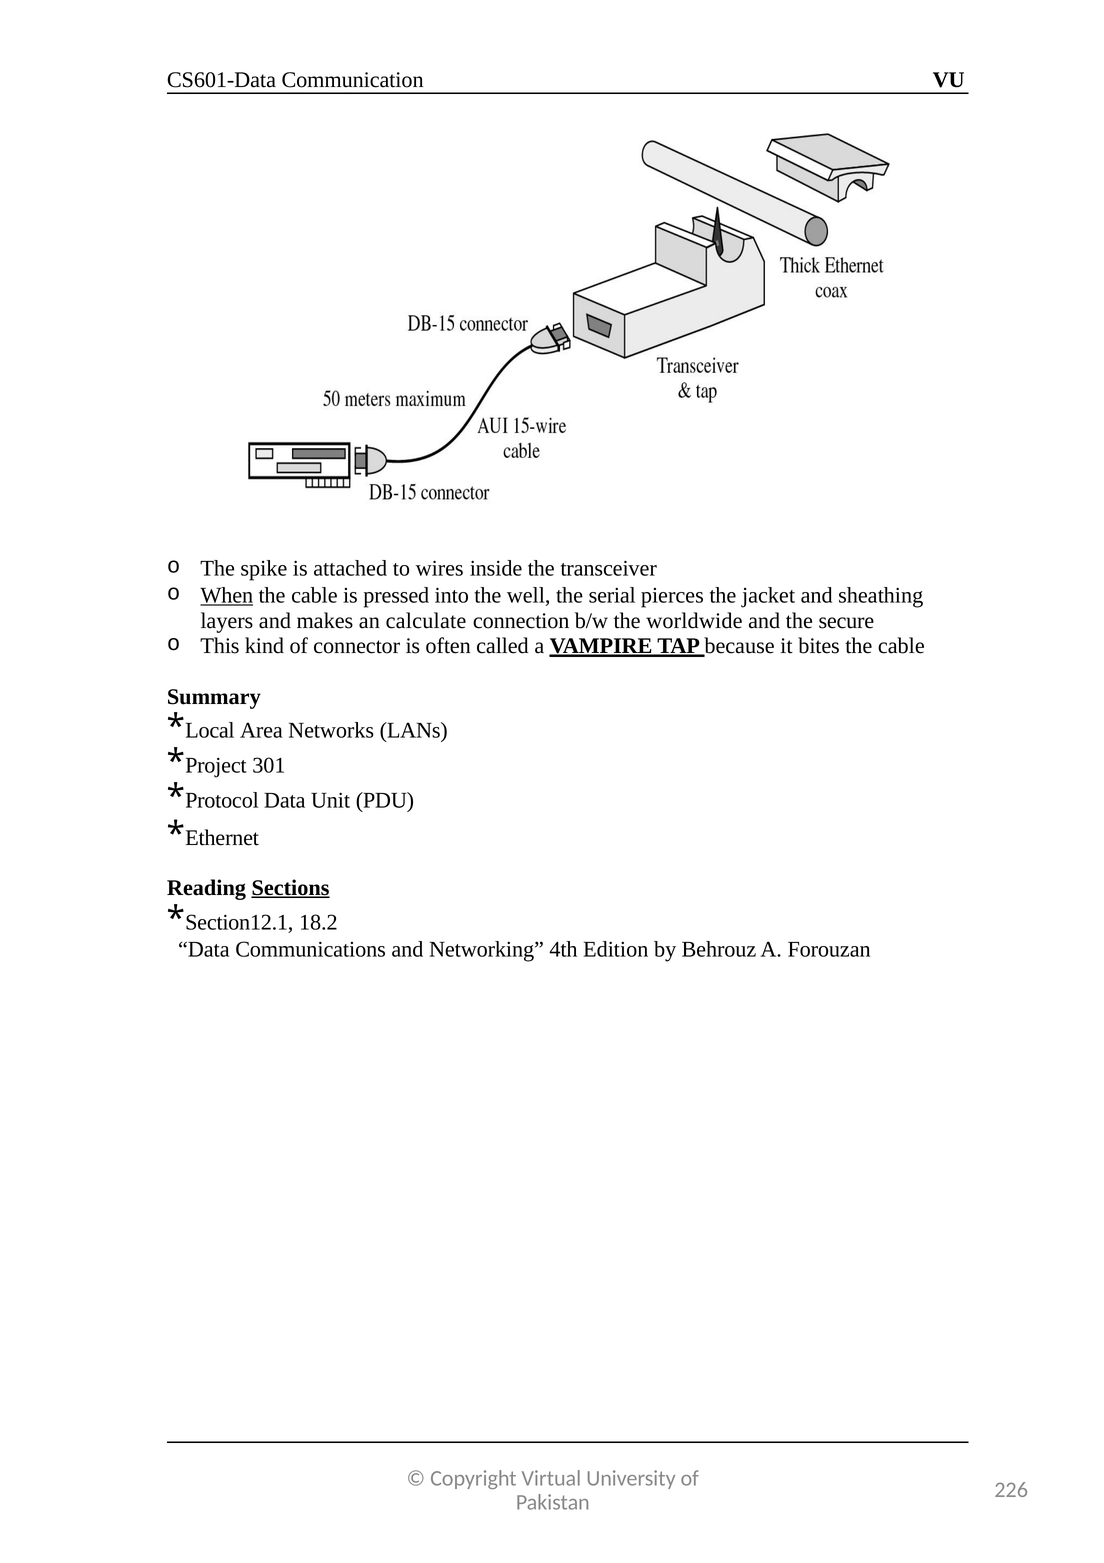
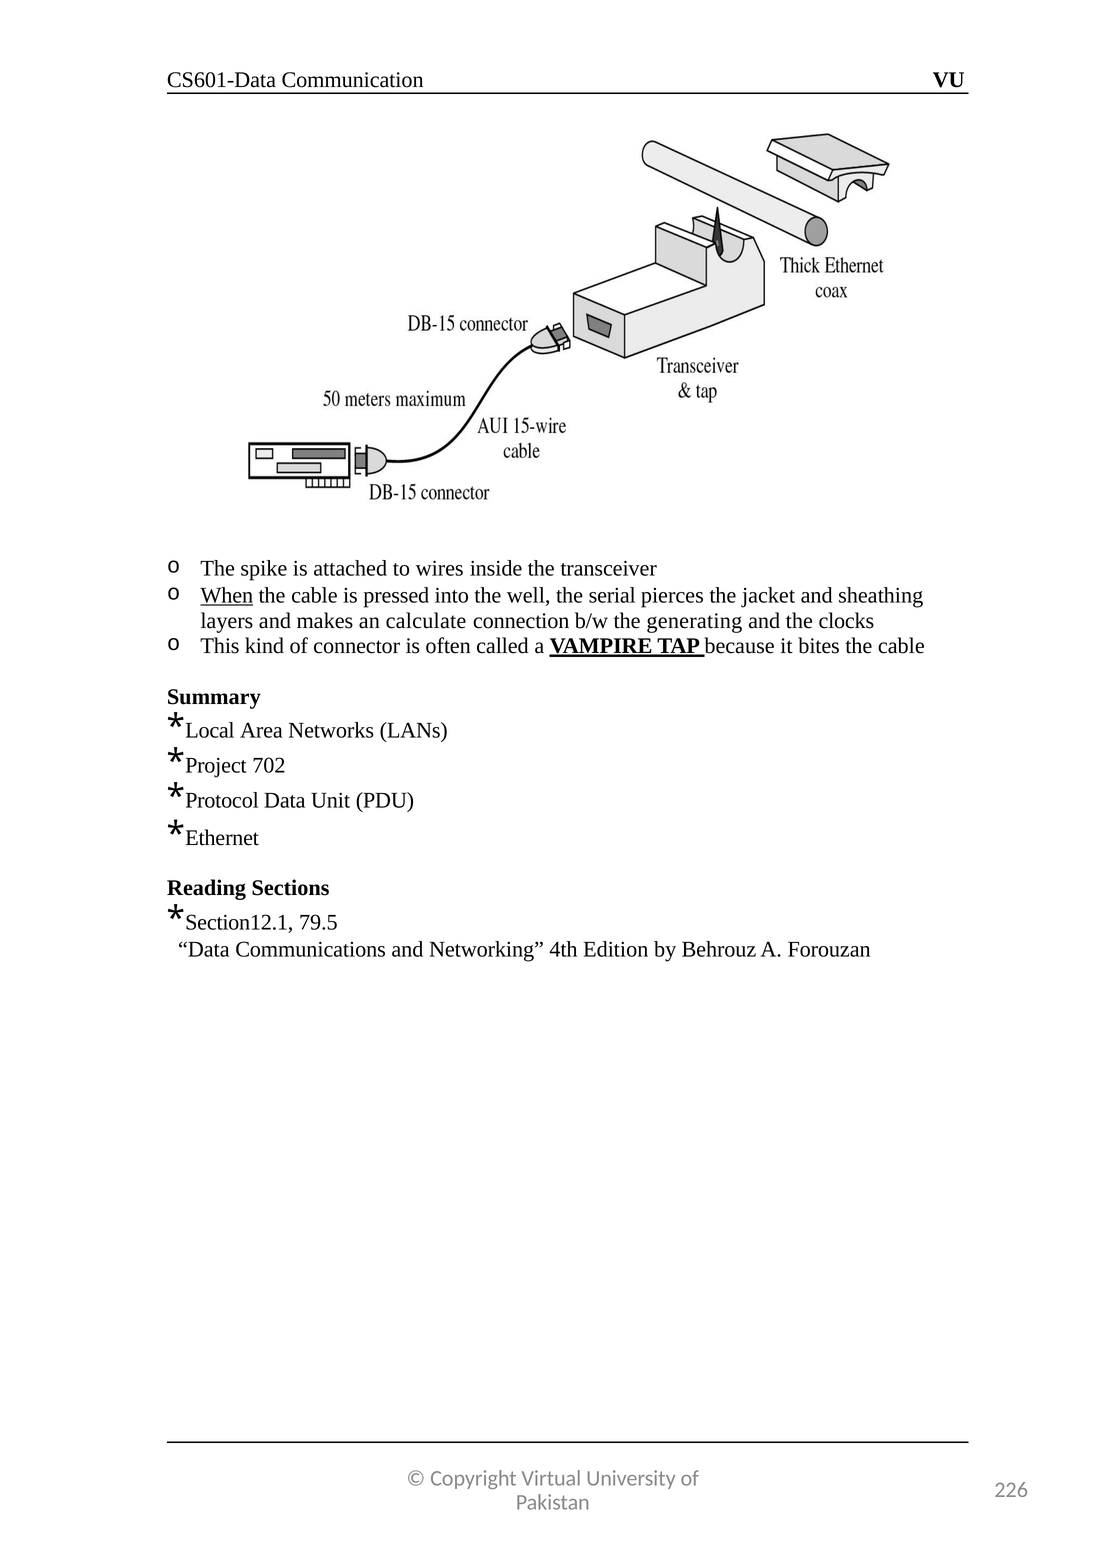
worldwide: worldwide -> generating (694, 621)
secure: secure -> clocks (846, 621)
301: 301 -> 702 (269, 765)
Sections underline: present -> none (291, 887)
18.2: 18.2 -> 79.5 (318, 922)
